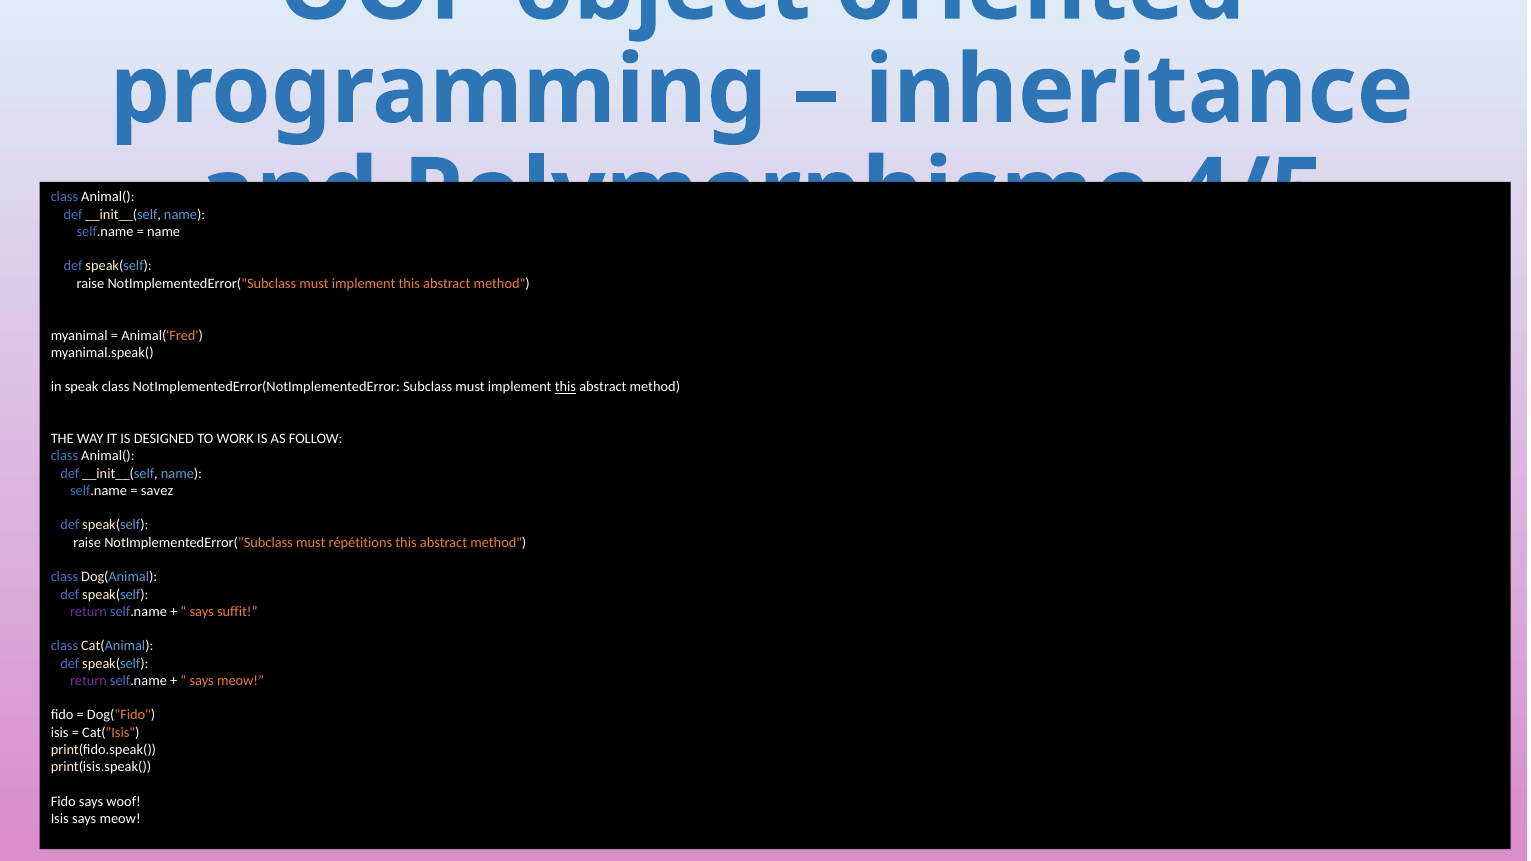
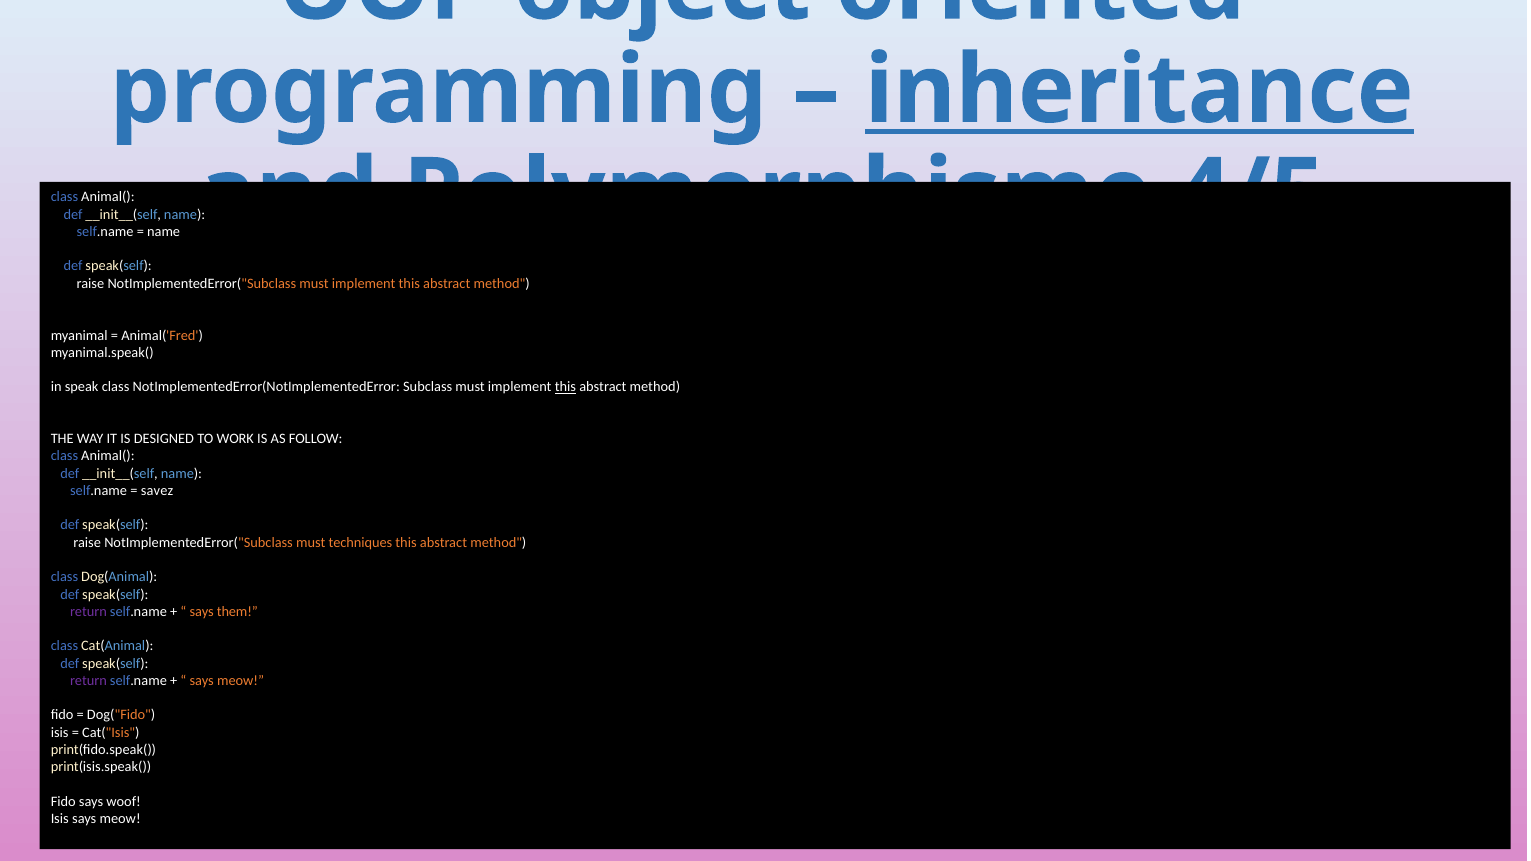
inheritance underline: none -> present (1139, 90)
répétitions: répétitions -> techniques (360, 543)
suffit: suffit -> them (237, 612)
